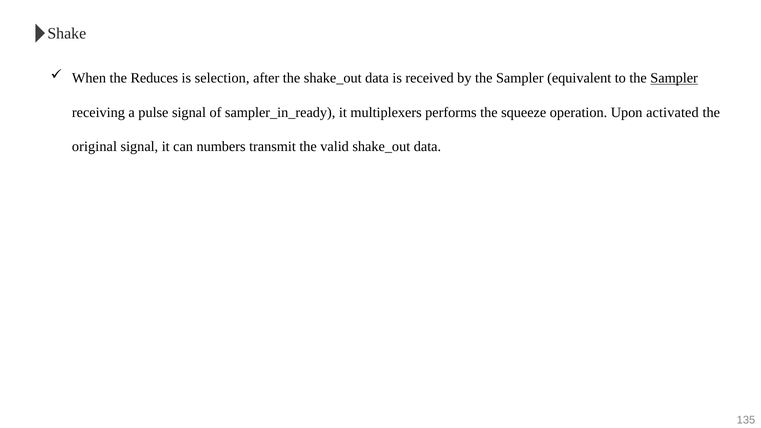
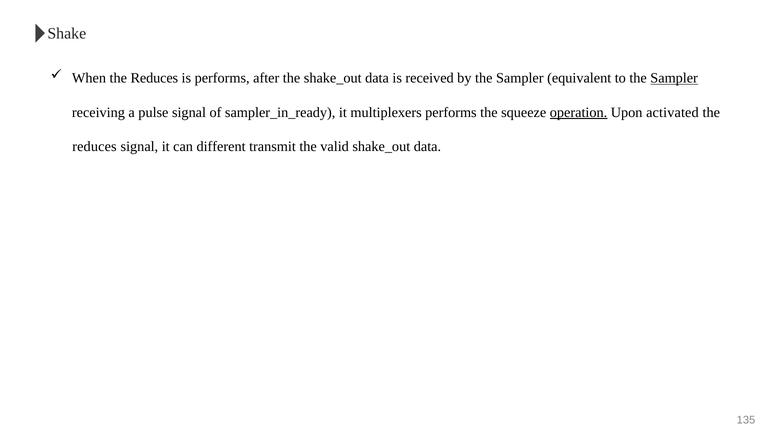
is selection: selection -> performs (222, 78)
operation underline: none -> present (579, 112)
original: original -> reduces (94, 147)
numbers: numbers -> different (221, 147)
